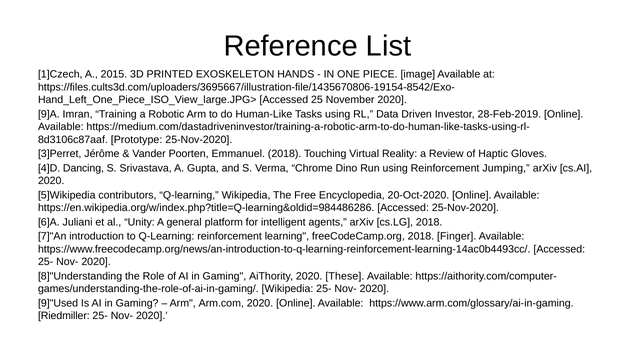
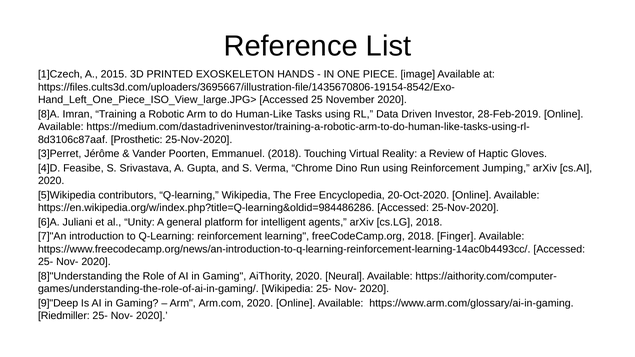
9]A: 9]A -> 8]A (49, 114)
Prototype: Prototype -> Prosthetic (137, 140)
Dancing: Dancing -> Feasibe (83, 168)
These: These -> Neural (345, 276)
9]"Used: 9]"Used -> 9]"Deep (58, 303)
